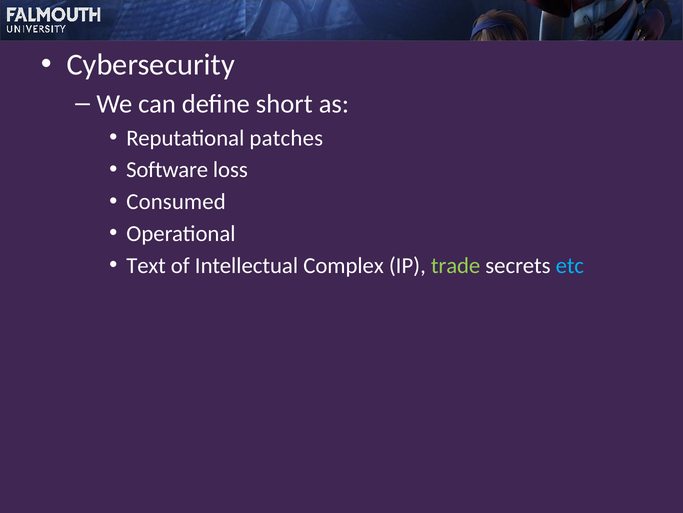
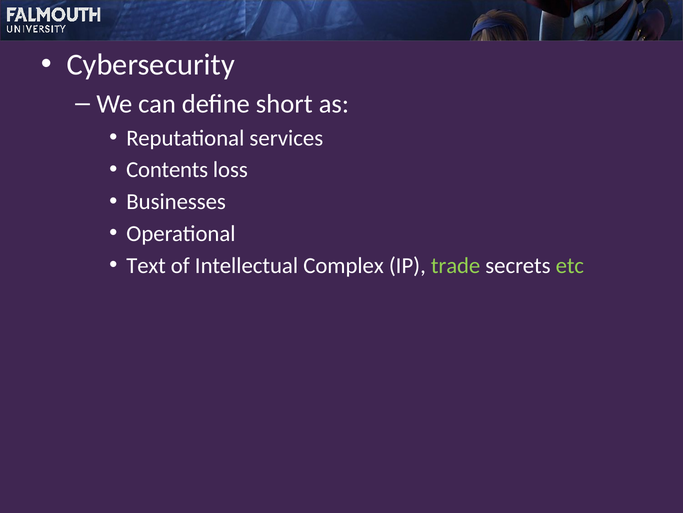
patches: patches -> services (286, 138)
Software: Software -> Contents (167, 170)
Consumed: Consumed -> Businesses (176, 202)
etc colour: light blue -> light green (570, 265)
